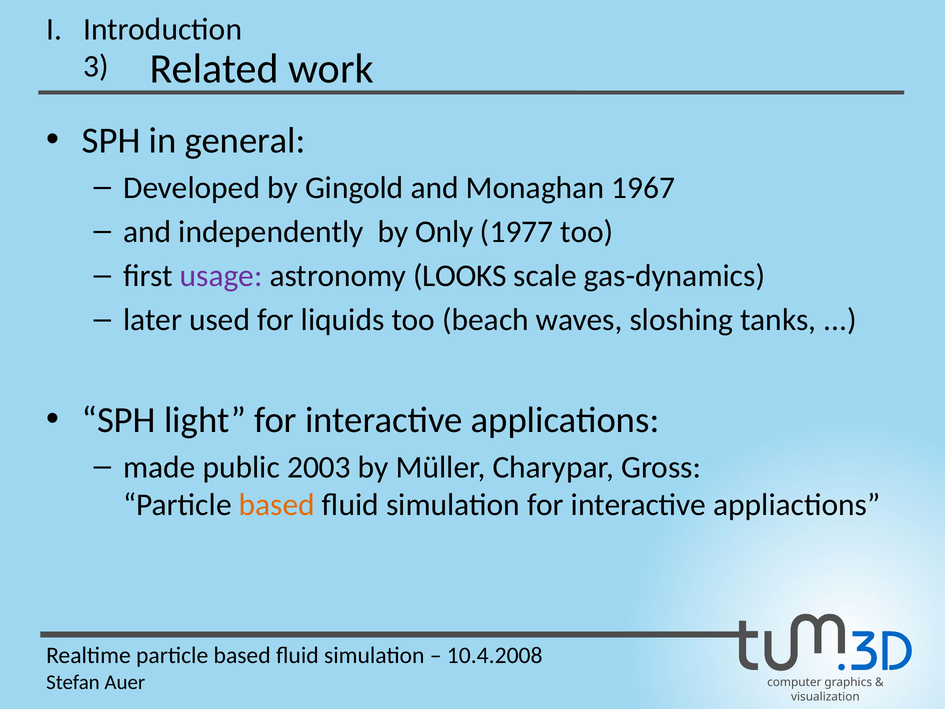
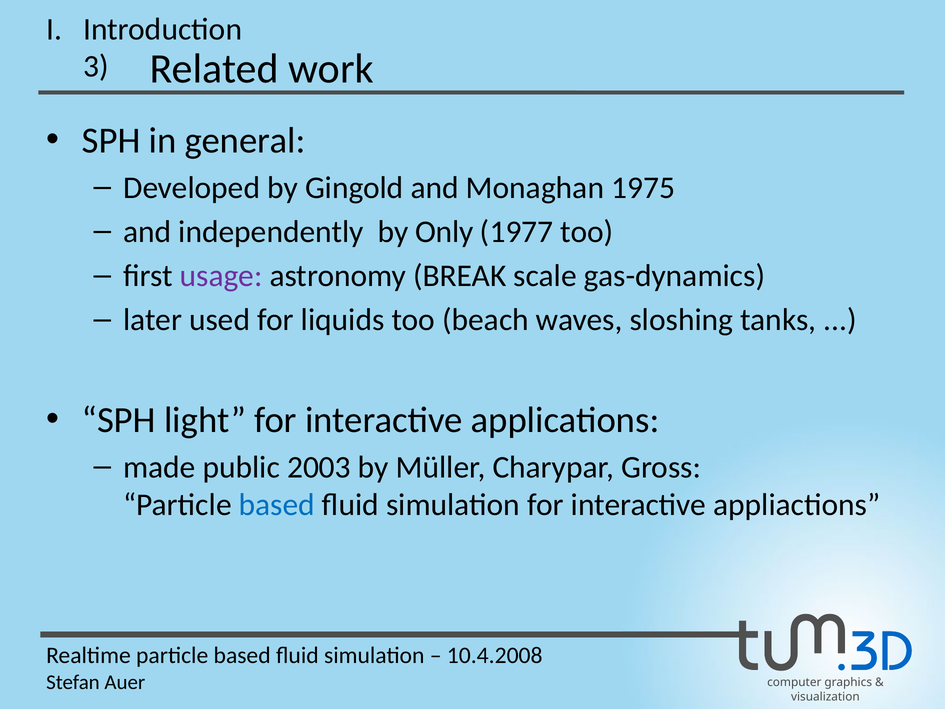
1967: 1967 -> 1975 (643, 188)
LOOKS: LOOKS -> BREAK (460, 276)
based colour: orange -> blue (277, 505)
